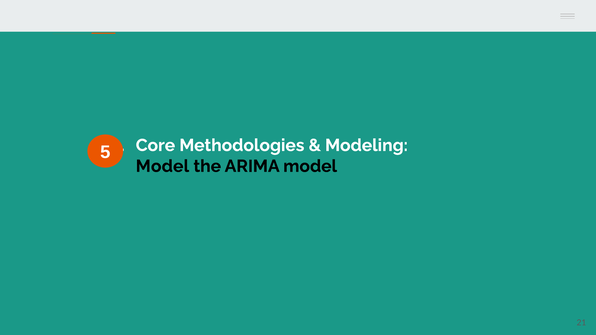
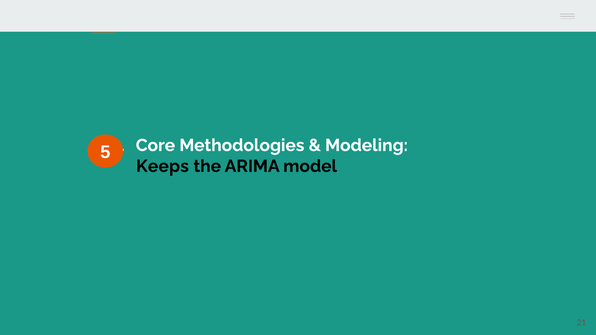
Model: Model -> Keeps (162, 166)
